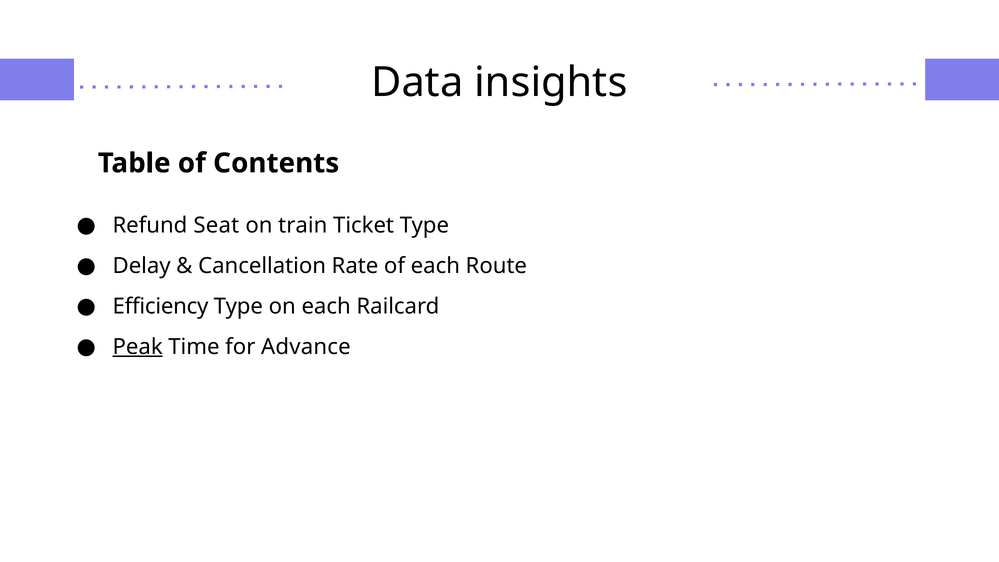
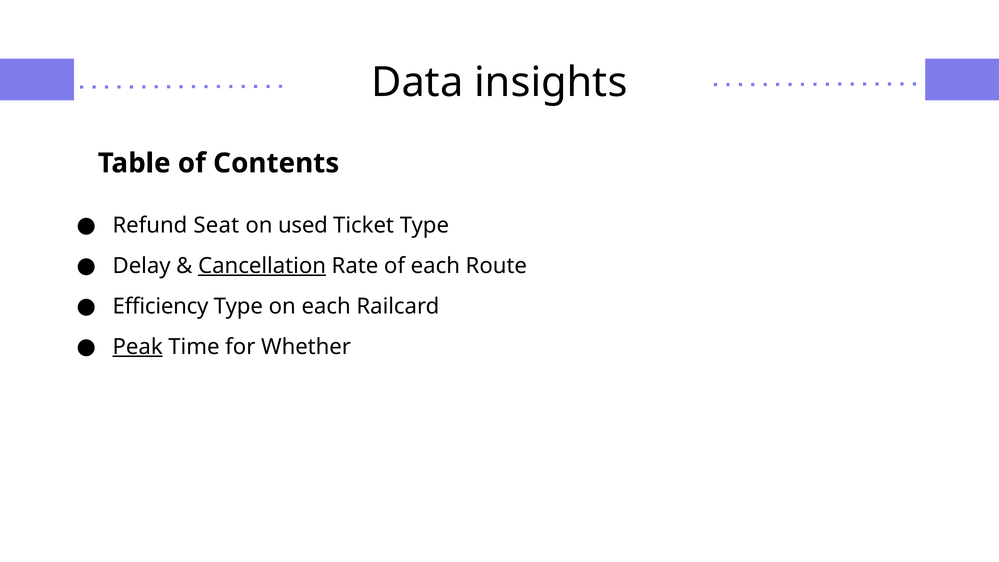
train: train -> used (303, 225)
Cancellation underline: none -> present (262, 266)
Advance: Advance -> Whether (306, 347)
